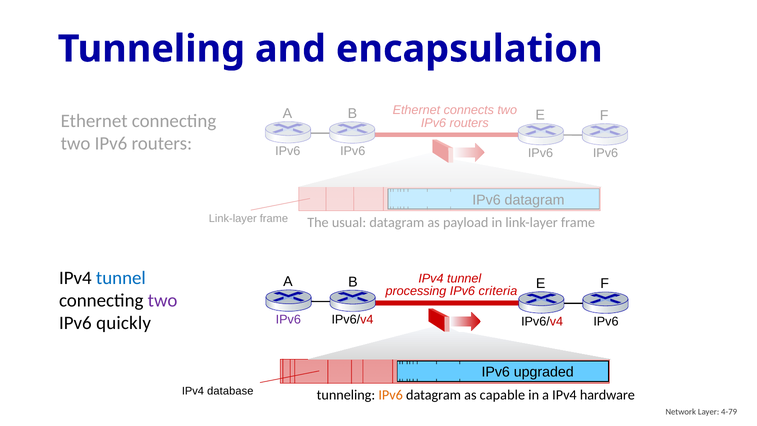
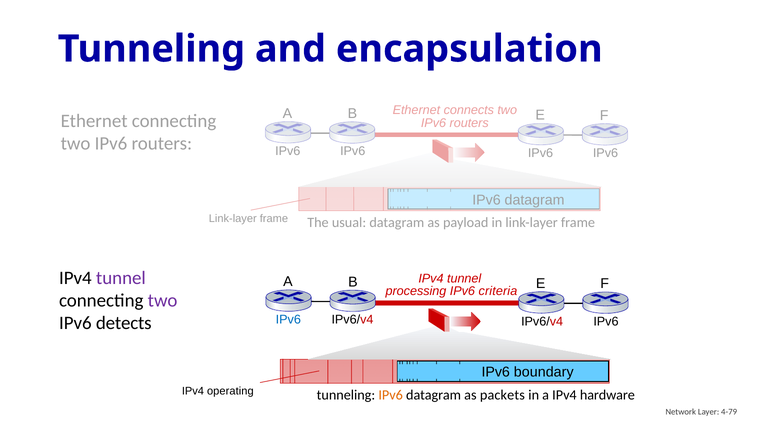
tunnel colour: blue -> purple (121, 278)
IPv6 colour: purple -> blue (288, 319)
quickly: quickly -> detects (124, 323)
upgraded: upgraded -> boundary (544, 372)
database: database -> operating (230, 391)
capable: capable -> packets (502, 395)
